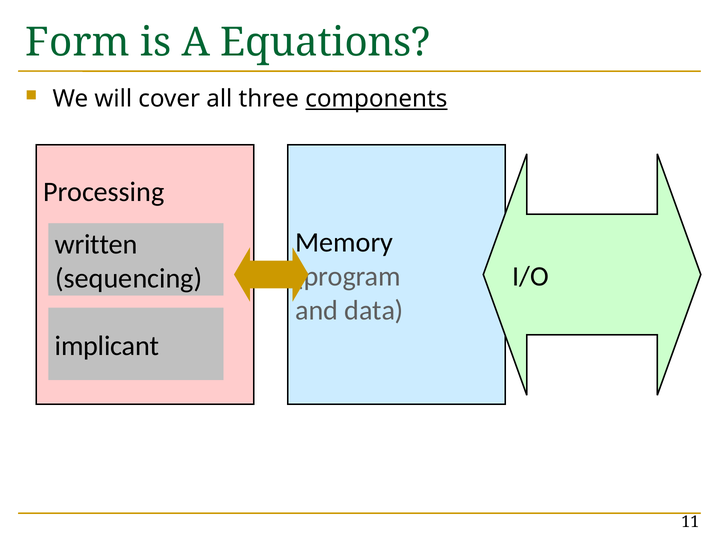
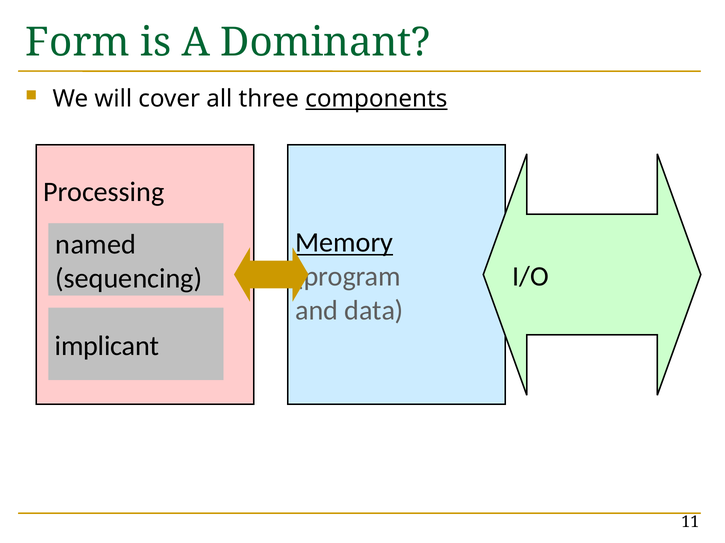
Equations: Equations -> Dominant (325, 43)
Memory underline: none -> present (344, 243)
written: written -> named (96, 245)
